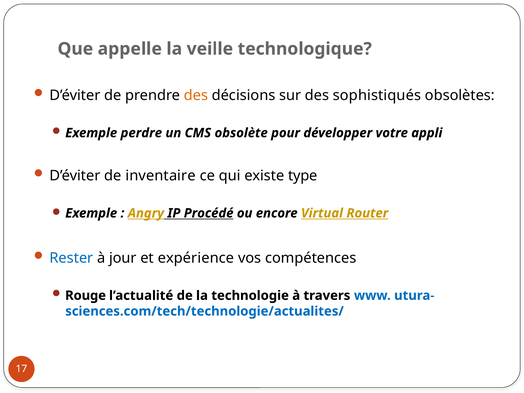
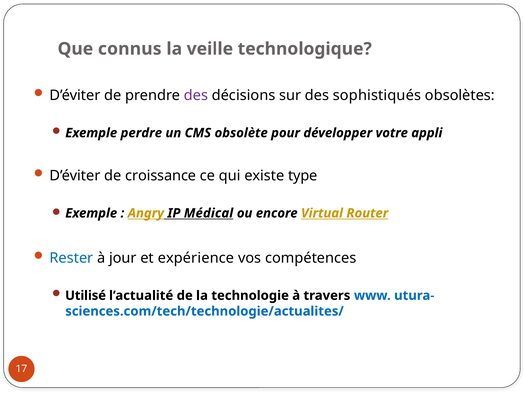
appelle: appelle -> connus (130, 49)
des colour: orange -> purple (196, 95)
inventaire: inventaire -> croissance (161, 176)
Procédé: Procédé -> Médical (209, 213)
Rouge: Rouge -> Utilisé (86, 296)
